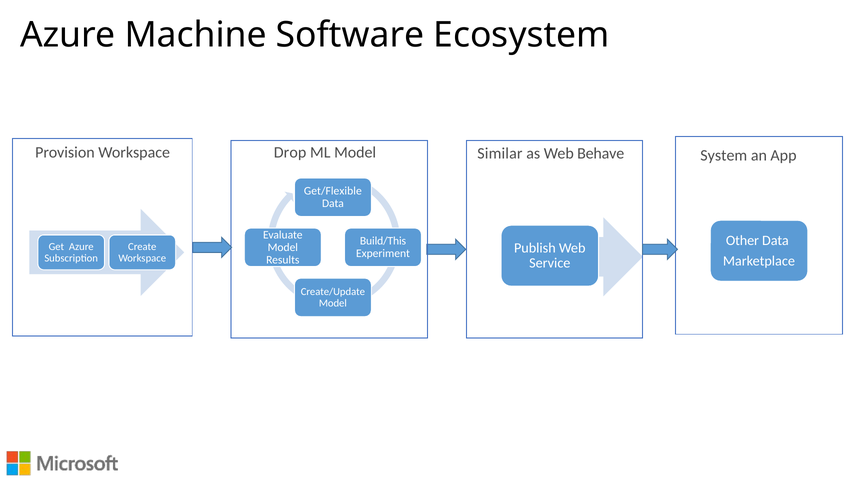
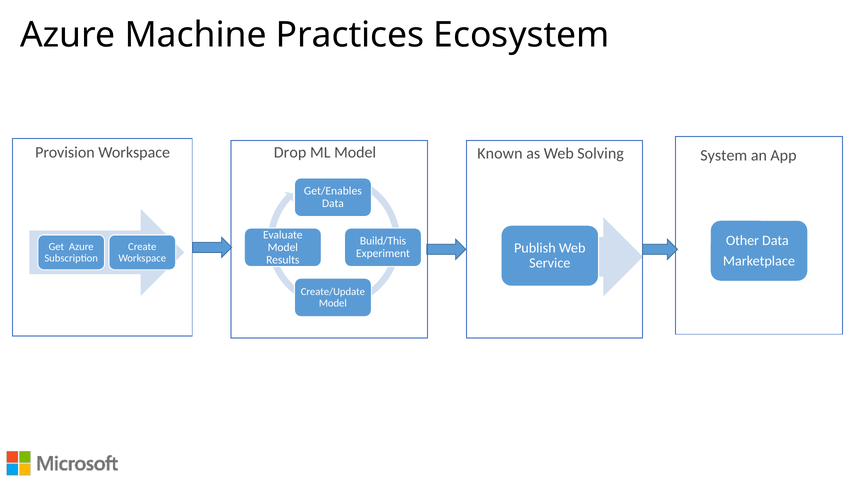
Software: Software -> Practices (350, 35)
Similar: Similar -> Known (500, 154)
Behave: Behave -> Solving (601, 154)
Get/Flexible: Get/Flexible -> Get/Enables (333, 191)
